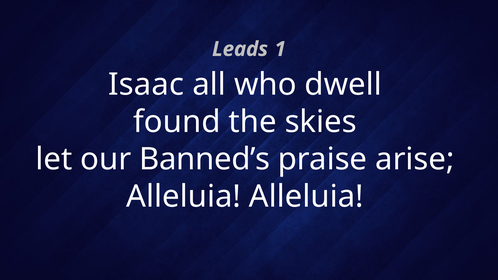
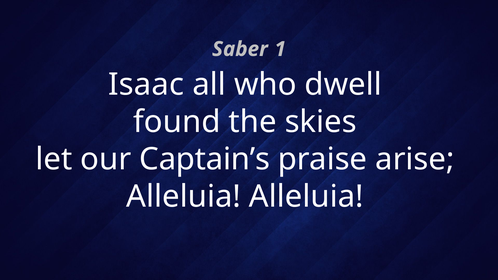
Leads: Leads -> Saber (240, 49)
Banned’s: Banned’s -> Captain’s (205, 159)
